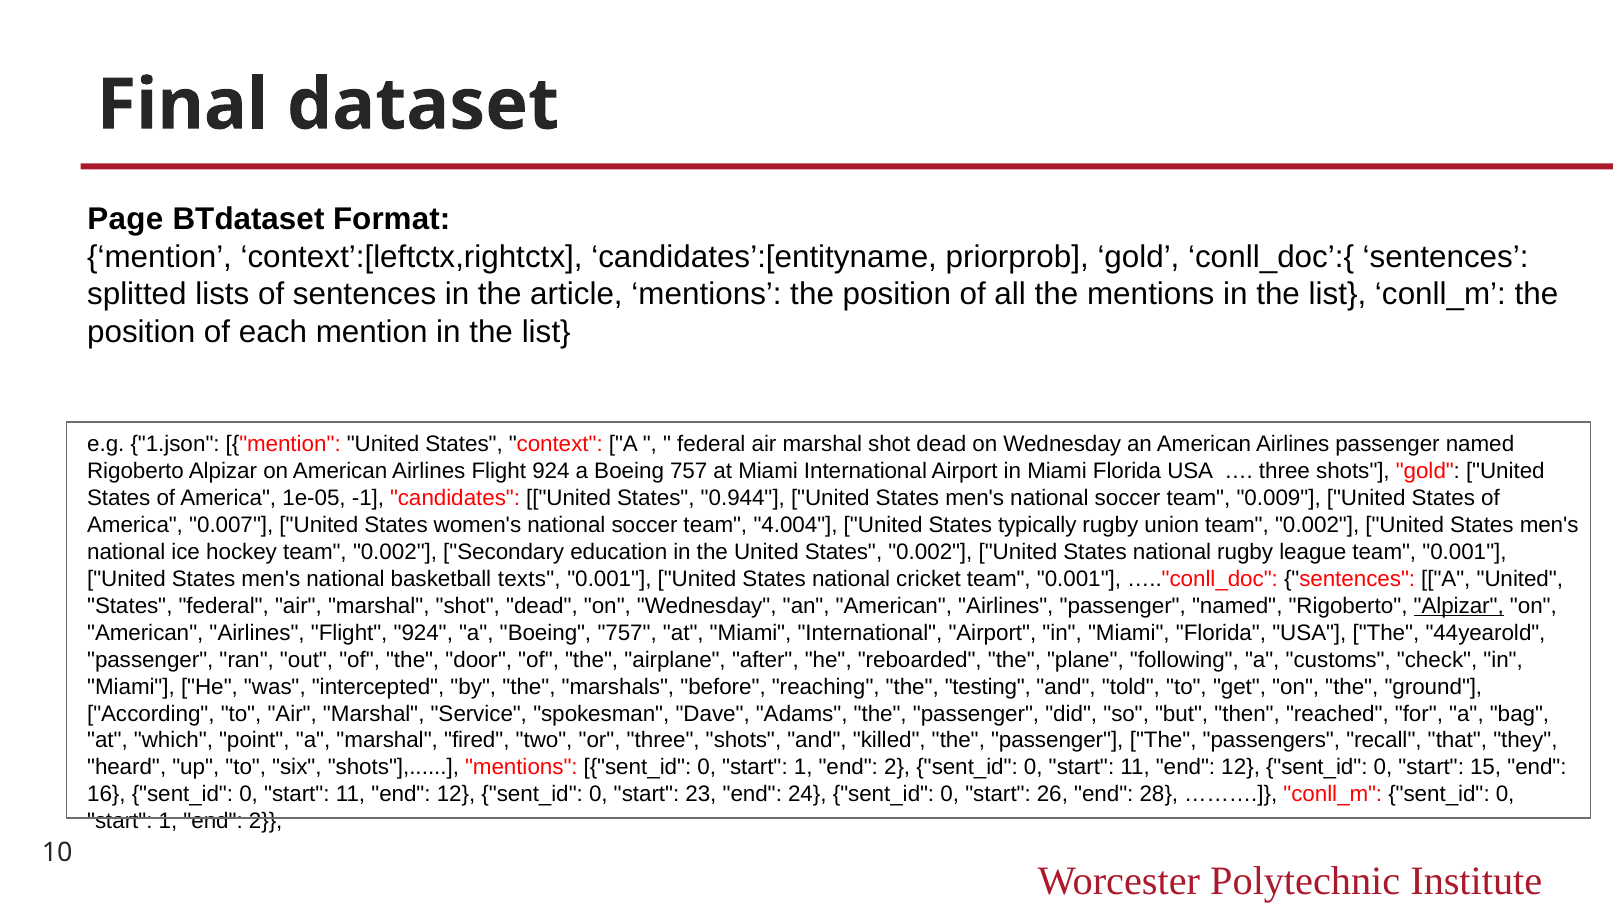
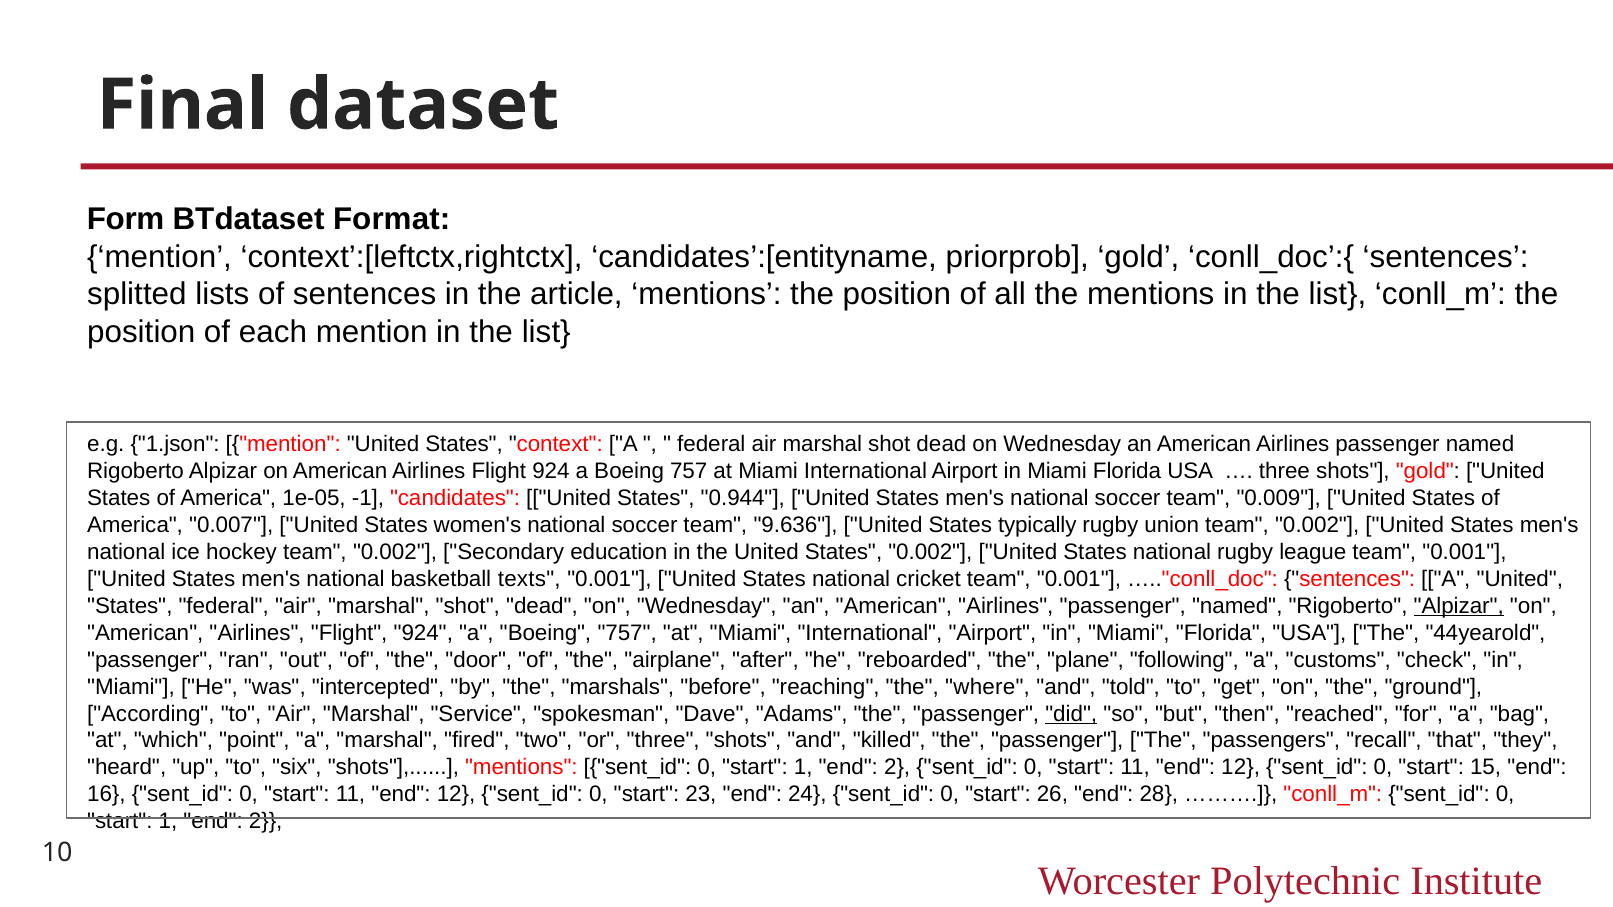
Page: Page -> Form (126, 219)
4.004: 4.004 -> 9.636 (796, 525)
testing: testing -> where (988, 687)
did underline: none -> present (1071, 714)
